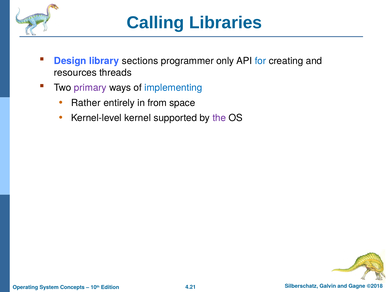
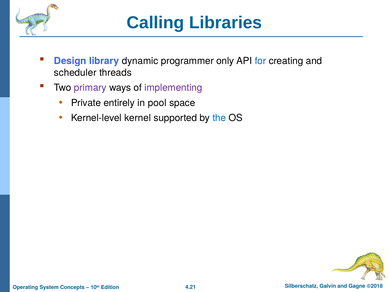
sections: sections -> dynamic (140, 61)
resources: resources -> scheduler (75, 73)
implementing colour: blue -> purple (173, 88)
Rather: Rather -> Private (86, 103)
from: from -> pool (157, 103)
the colour: purple -> blue (219, 118)
